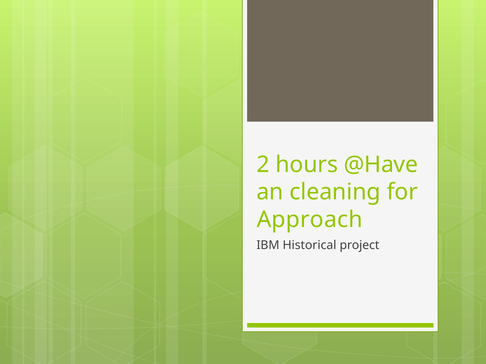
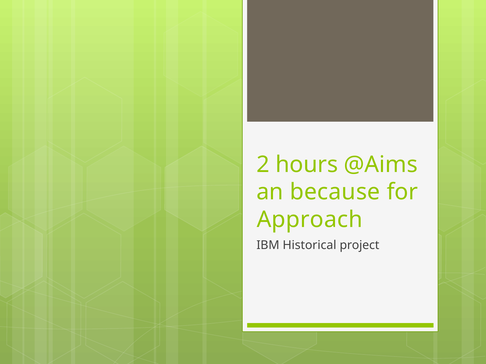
@Have: @Have -> @Aims (381, 165)
cleaning: cleaning -> because (335, 192)
